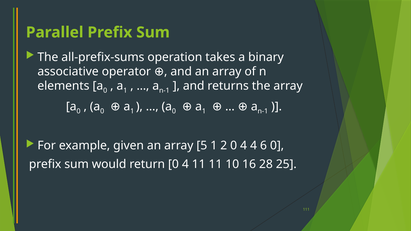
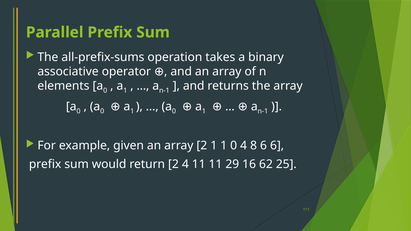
array 5: 5 -> 2 (202, 146)
1 2: 2 -> 1 (224, 146)
4 4: 4 -> 8 (254, 146)
6 0: 0 -> 6 (277, 146)
return 0: 0 -> 2 (173, 164)
10: 10 -> 29 (232, 164)
28: 28 -> 62 (266, 164)
